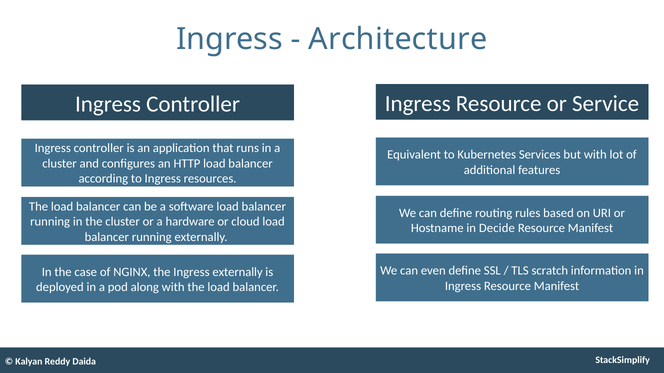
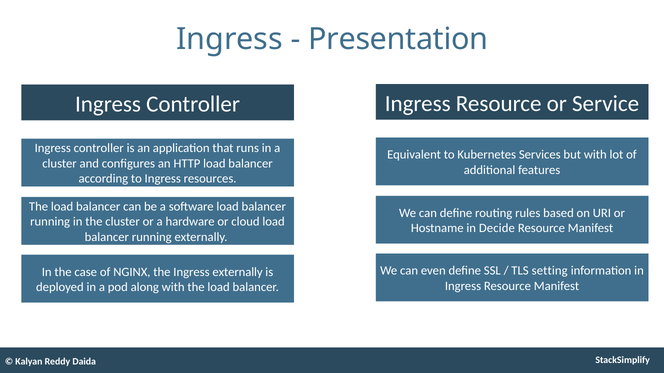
Architecture: Architecture -> Presentation (398, 39)
scratch: scratch -> setting (550, 271)
